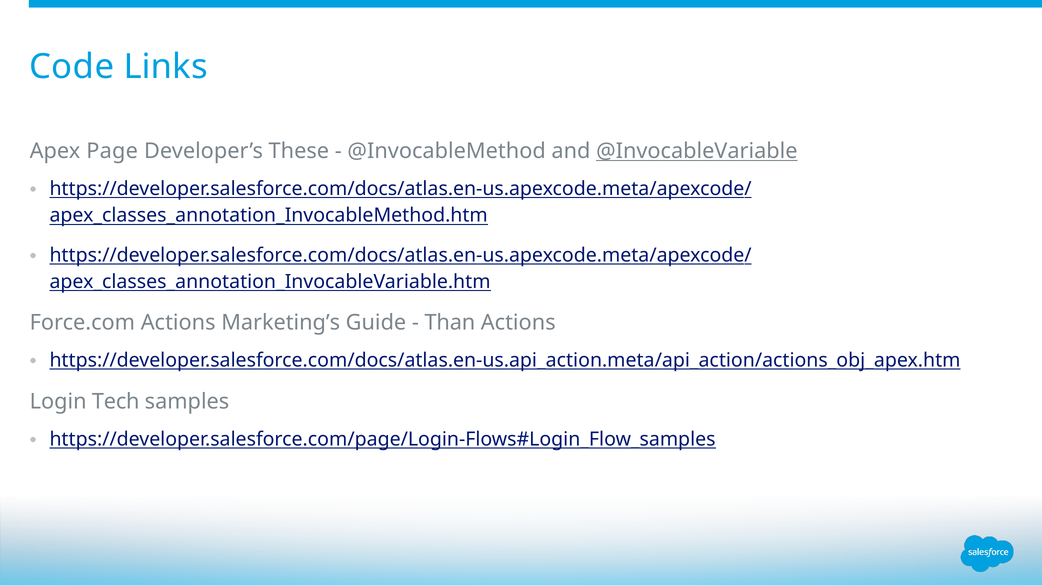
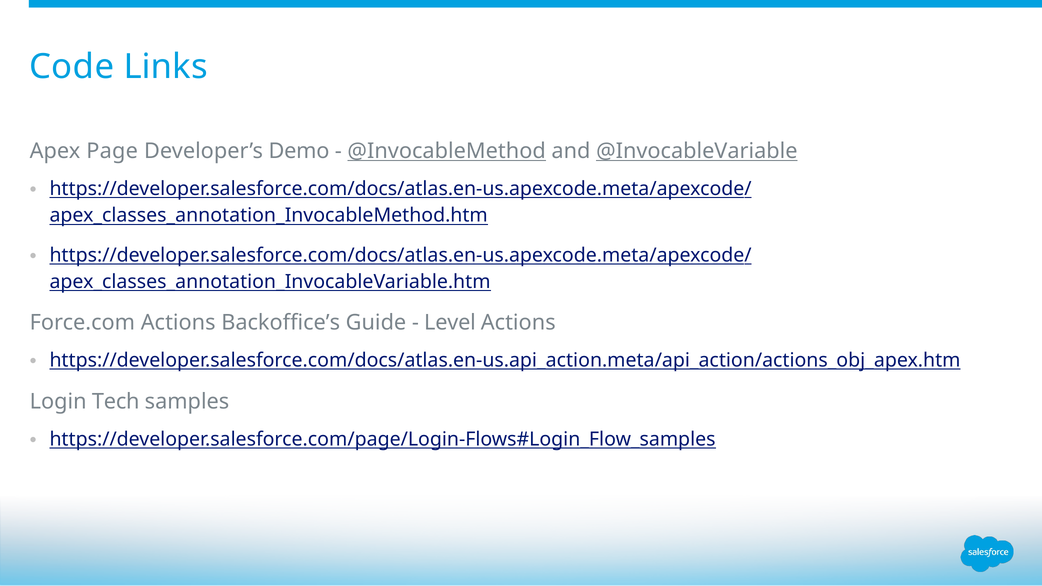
These: These -> Demo (299, 151)
@InvocableMethod underline: none -> present (447, 151)
Marketing’s: Marketing’s -> Backoffice’s (281, 323)
Than: Than -> Level (450, 323)
